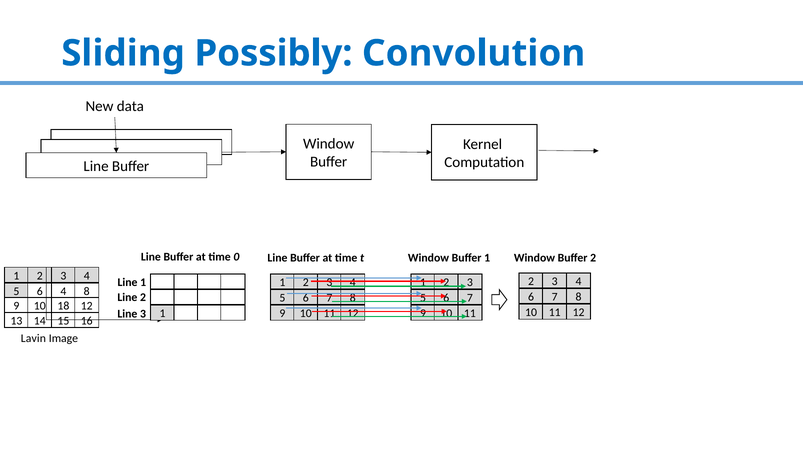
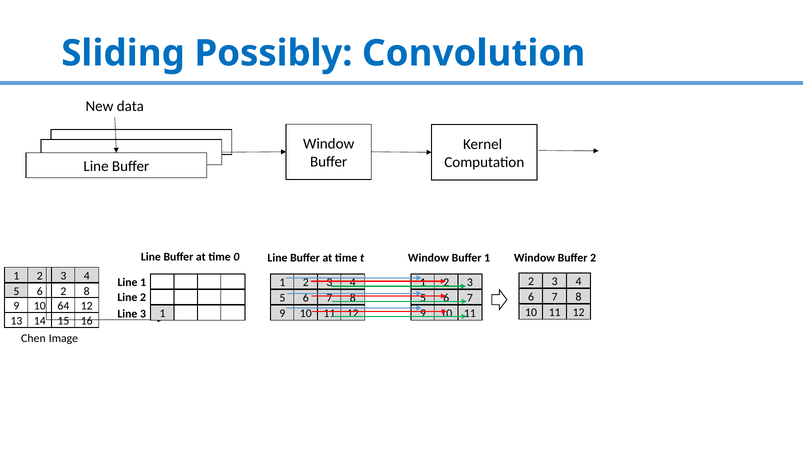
6 4: 4 -> 2 (63, 291)
18: 18 -> 64 (63, 306)
Lavin: Lavin -> Chen (33, 338)
